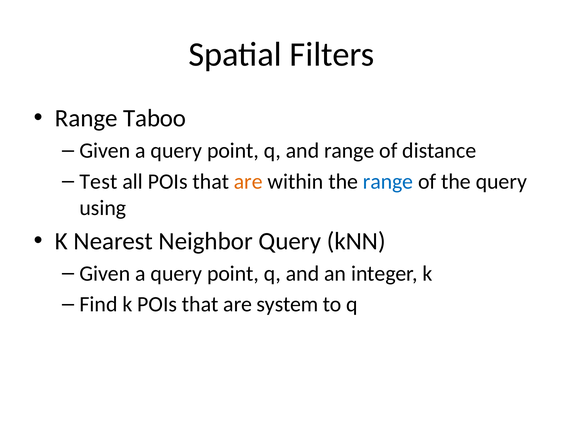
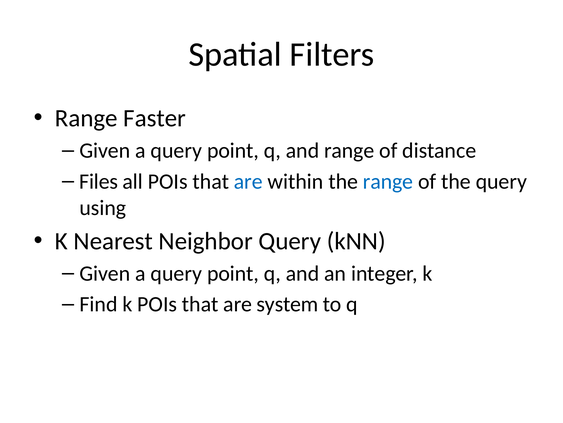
Taboo: Taboo -> Faster (155, 118)
Test: Test -> Files (99, 181)
are colour: orange -> blue (248, 181)
